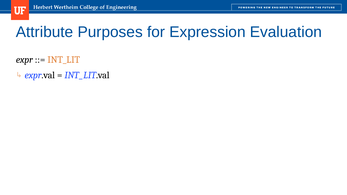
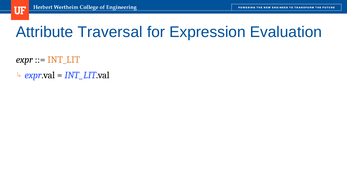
Purposes: Purposes -> Traversal (110, 32)
